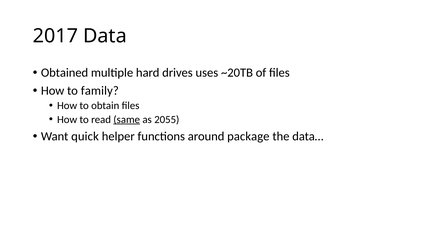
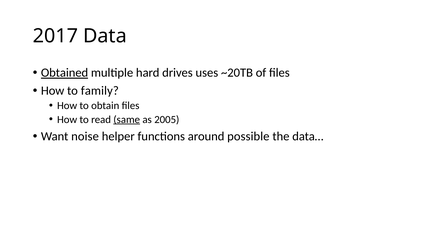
Obtained underline: none -> present (65, 73)
2055: 2055 -> 2005 (167, 120)
quick: quick -> noise (85, 137)
package: package -> possible (248, 137)
